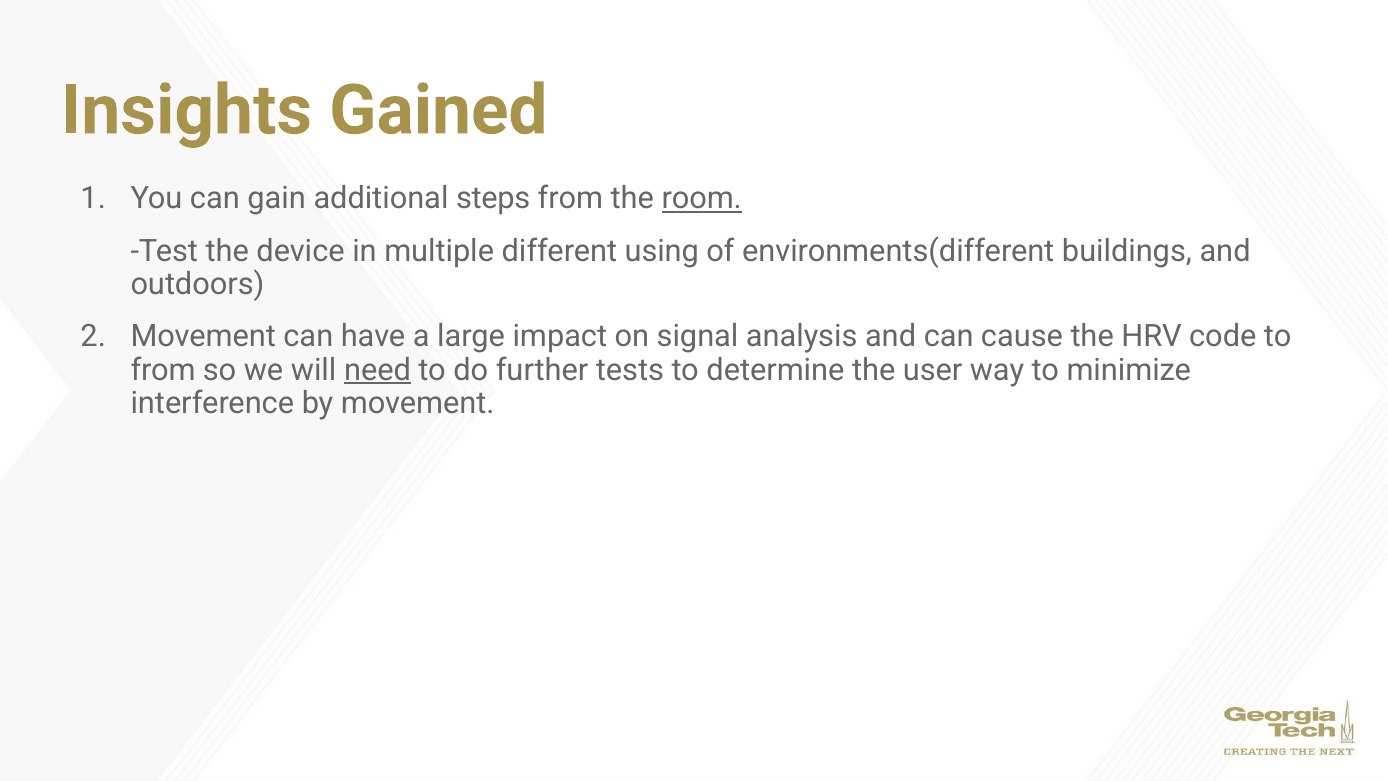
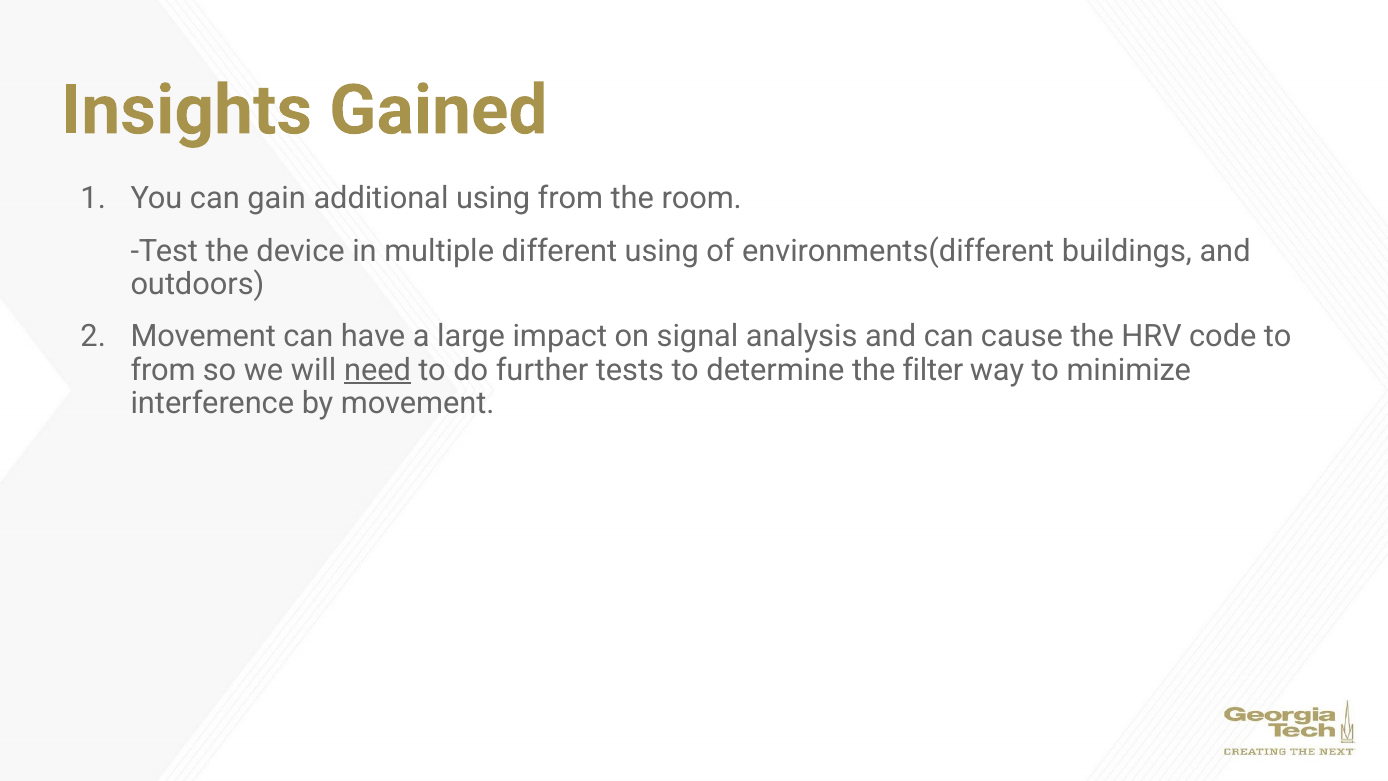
additional steps: steps -> using (493, 198)
room underline: present -> none (702, 198)
user: user -> filter (933, 370)
